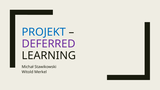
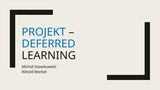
DEFERRED colour: purple -> blue (49, 44)
